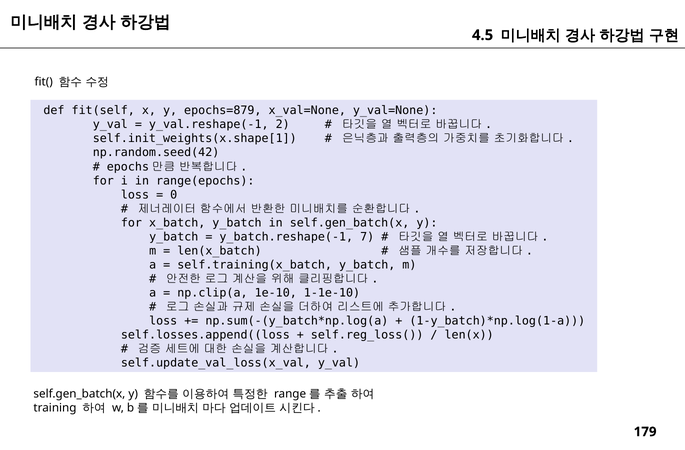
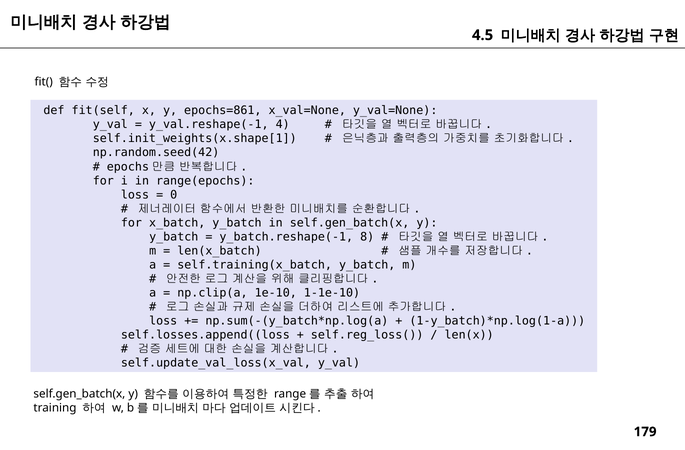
epochs=879: epochs=879 -> epochs=861 (223, 111)
2: 2 -> 4 (283, 125)
7: 7 -> 8 (367, 237)
